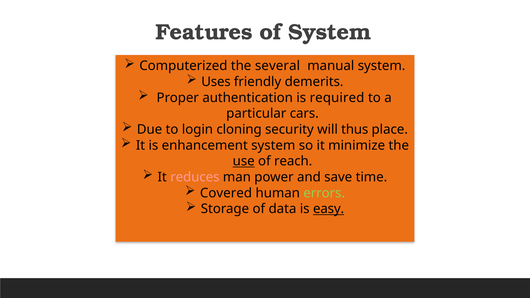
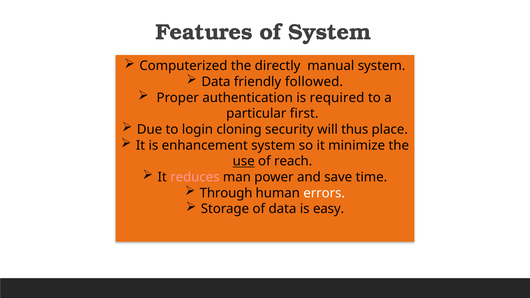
several: several -> directly (278, 66)
Uses: Uses -> Data (216, 82)
demerits: demerits -> followed (314, 82)
cars: cars -> first (304, 114)
Covered: Covered -> Through (226, 193)
errors colour: light green -> white (324, 193)
easy underline: present -> none (329, 209)
